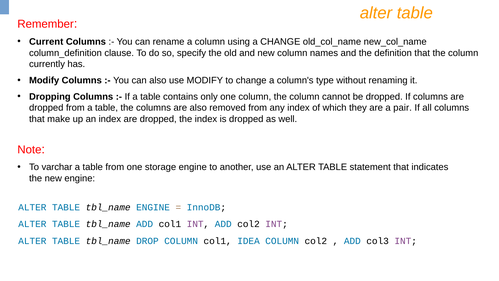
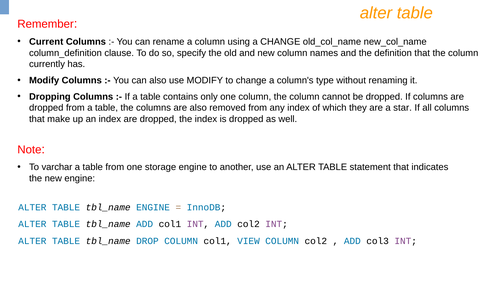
pair: pair -> star (403, 108)
IDEA: IDEA -> VIEW (248, 241)
